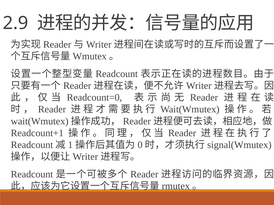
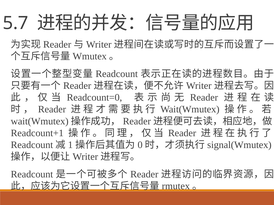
2.9: 2.9 -> 5.7 (15, 23)
